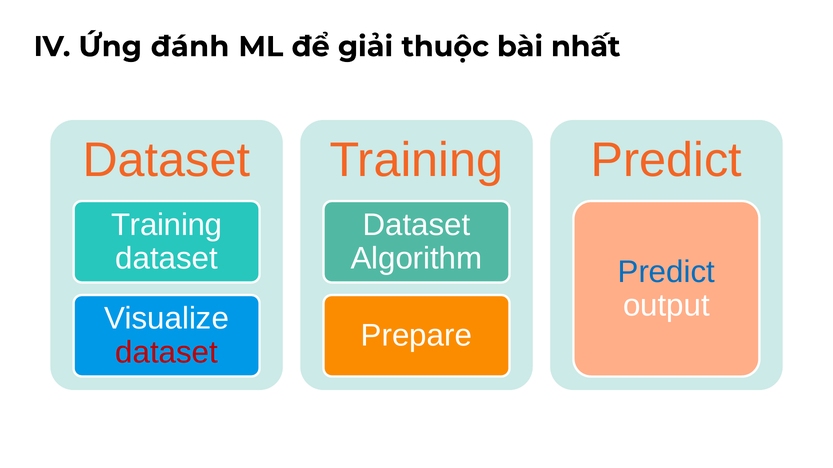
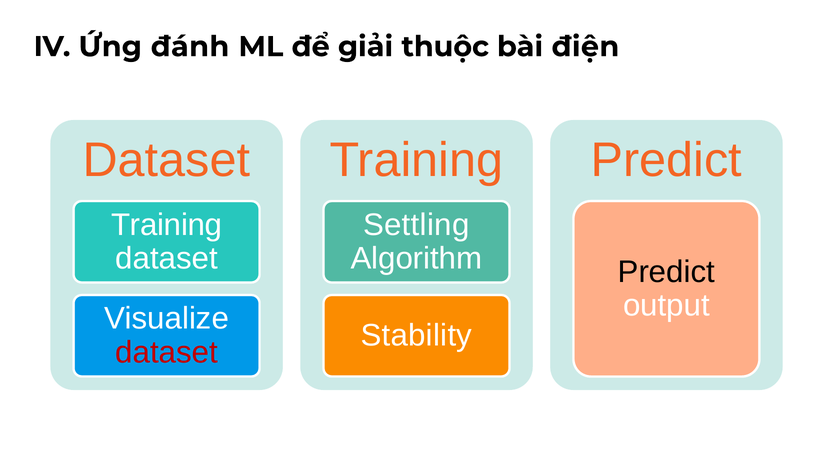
nhất: nhất -> điện (585, 47)
Dataset: Dataset -> Settling (416, 225)
Predict colour: blue -> black (666, 272)
Prepare: Prepare -> Stability (416, 336)
